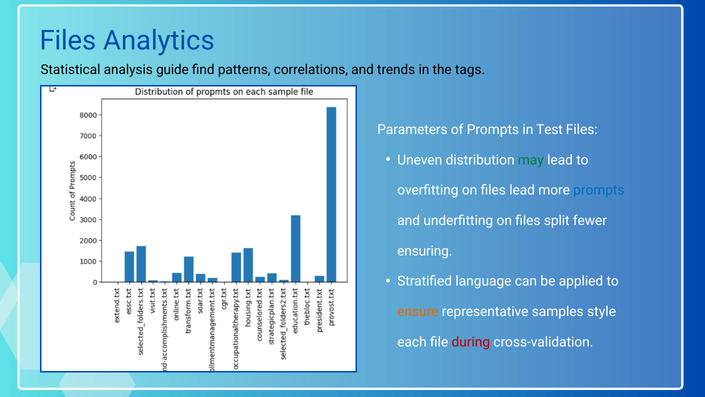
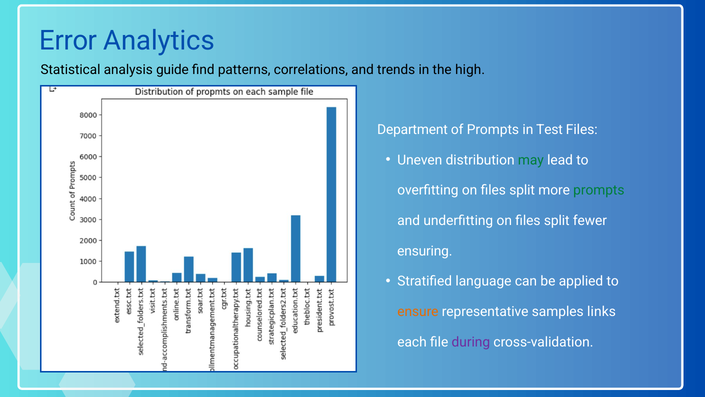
Files: Files -> Error (68, 40)
tags: tags -> high (470, 70)
Parameters: Parameters -> Department (412, 130)
overfitting on files lead: lead -> split (522, 190)
prompts colour: blue -> green (599, 190)
style: style -> links (602, 311)
during colour: red -> purple (471, 342)
